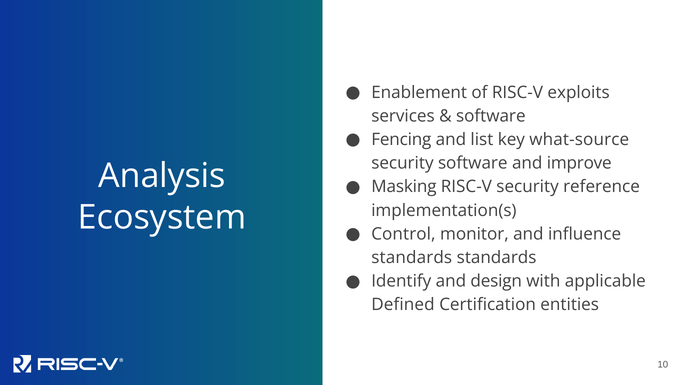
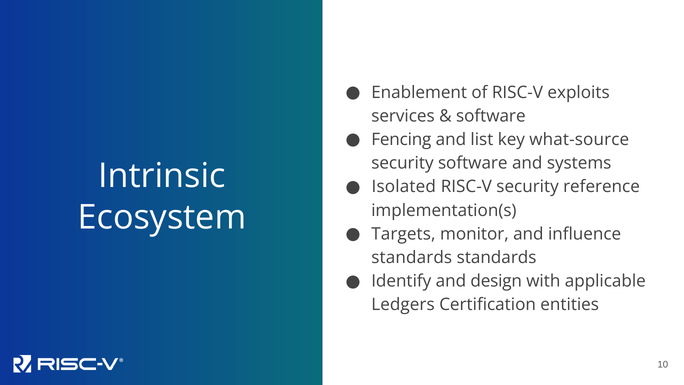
improve: improve -> systems (579, 163)
Analysis: Analysis -> Intrinsic (162, 176)
Masking: Masking -> Isolated (404, 187)
Control: Control -> Targets (403, 234)
Defined: Defined -> Ledgers (403, 305)
